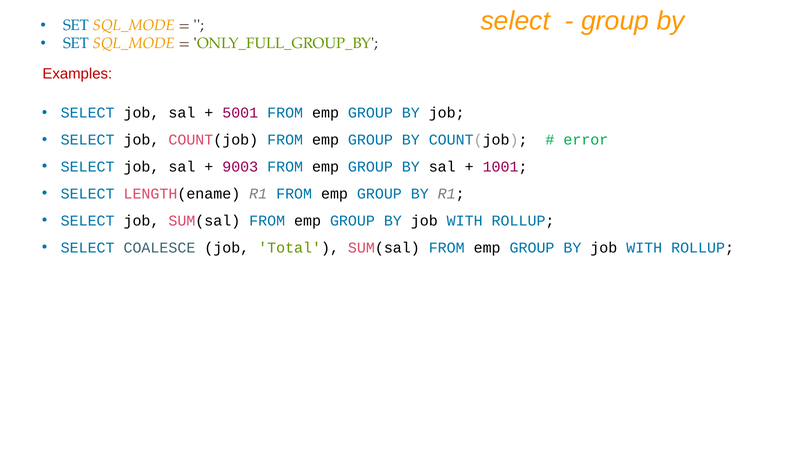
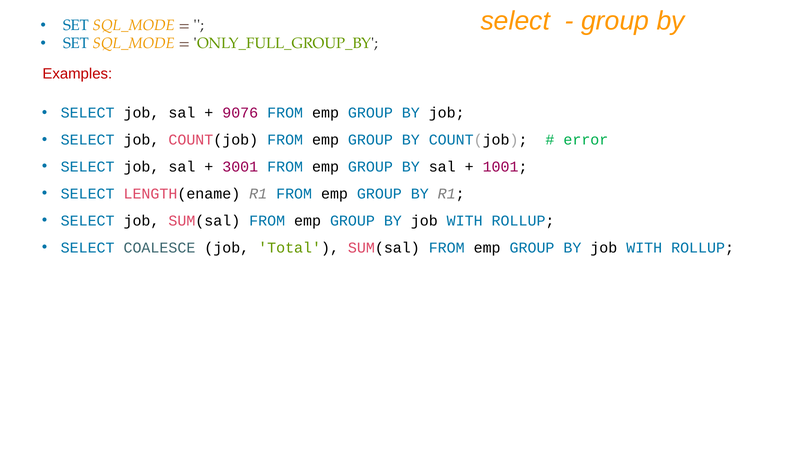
5001: 5001 -> 9076 (240, 113)
9003: 9003 -> 3001 (240, 167)
